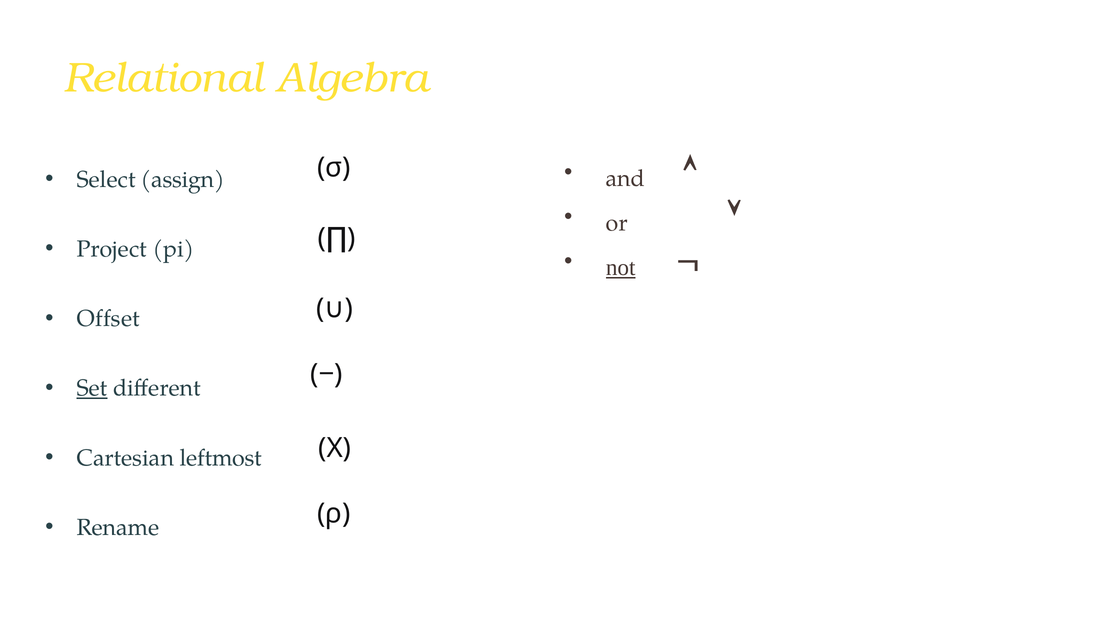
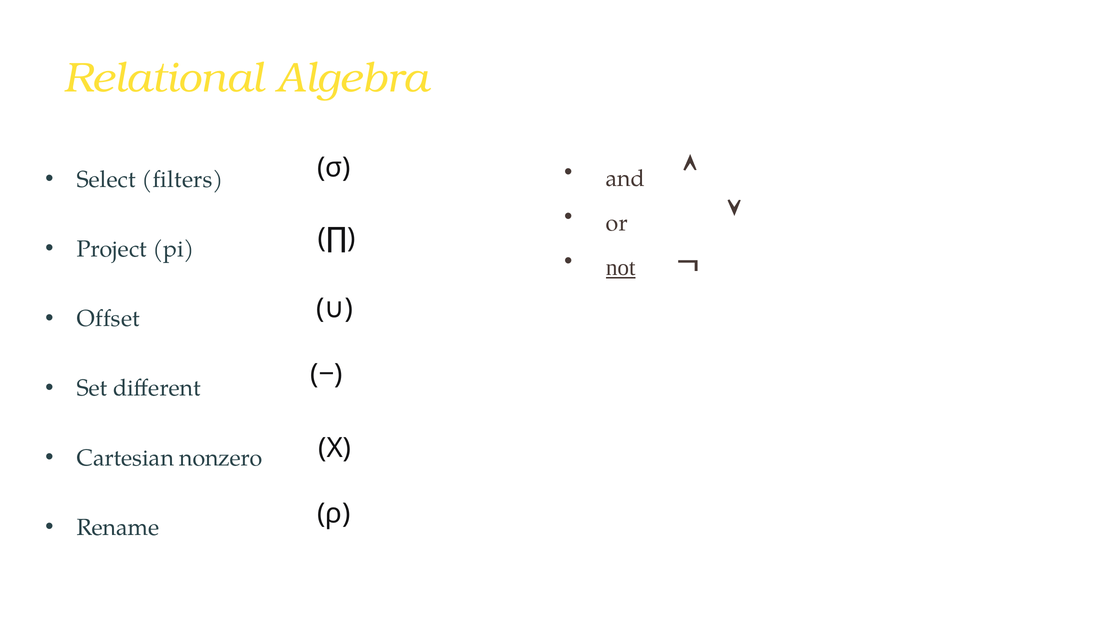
assign: assign -> filters (183, 179)
Set underline: present -> none (92, 388)
leftmost: leftmost -> nonzero (221, 457)
